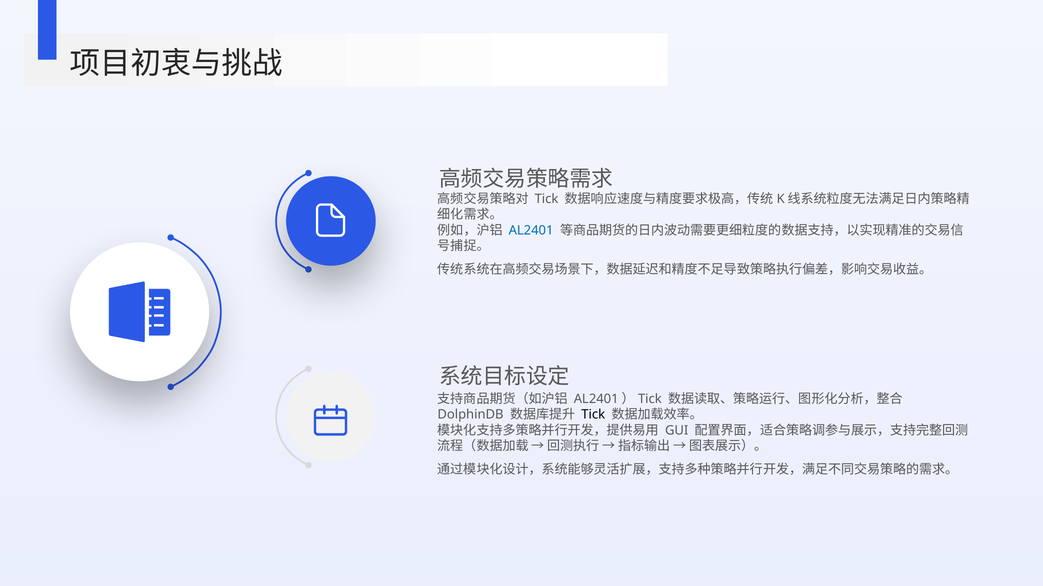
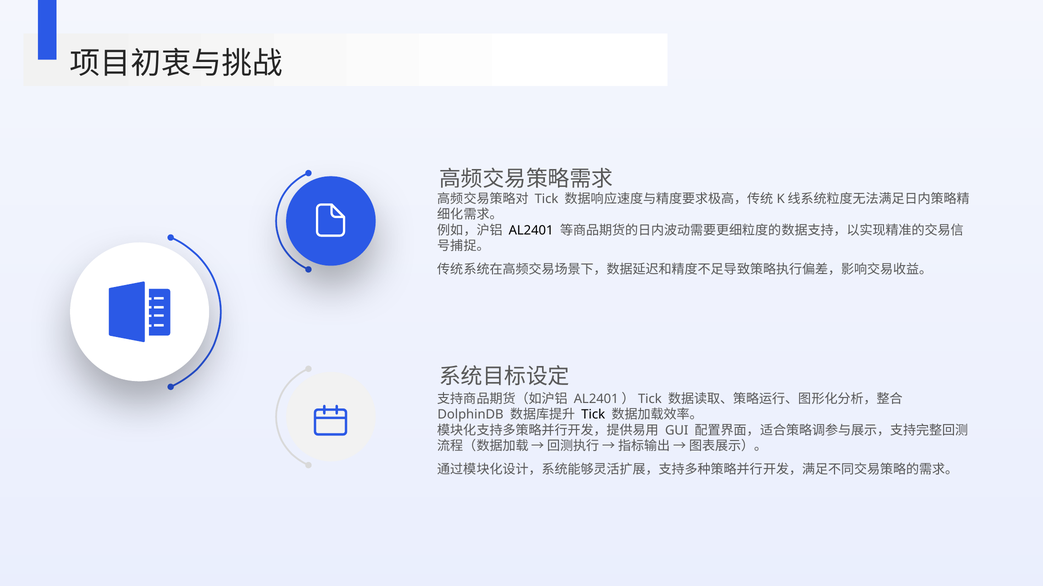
AL2401 colour: blue -> black (531, 231)
